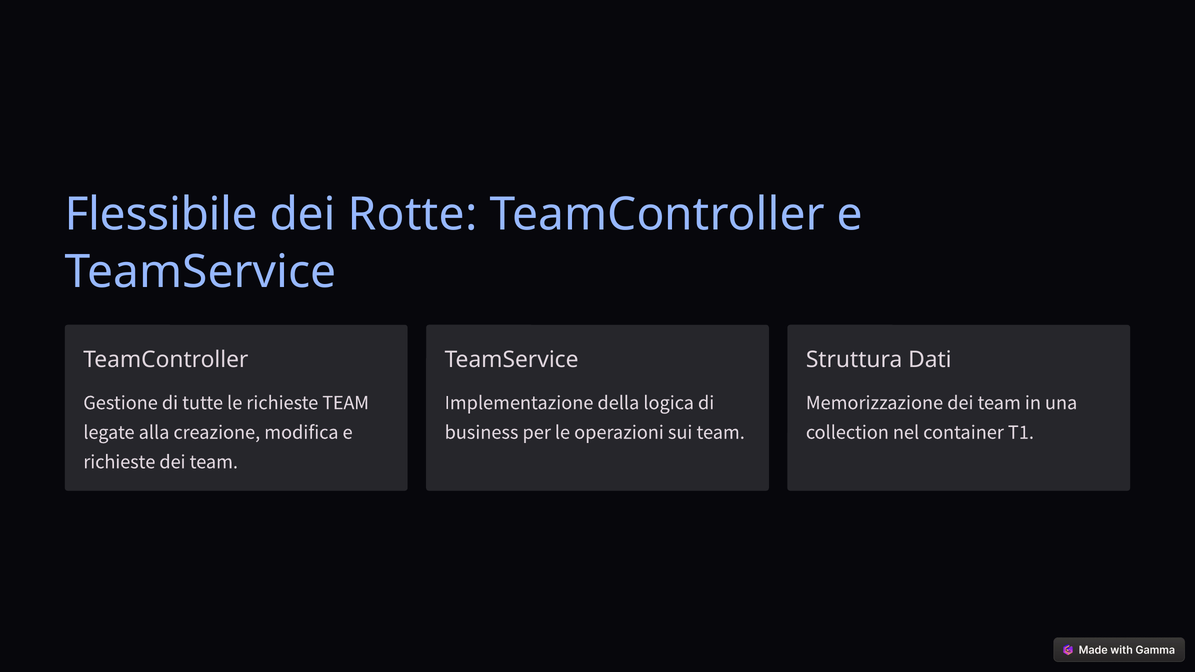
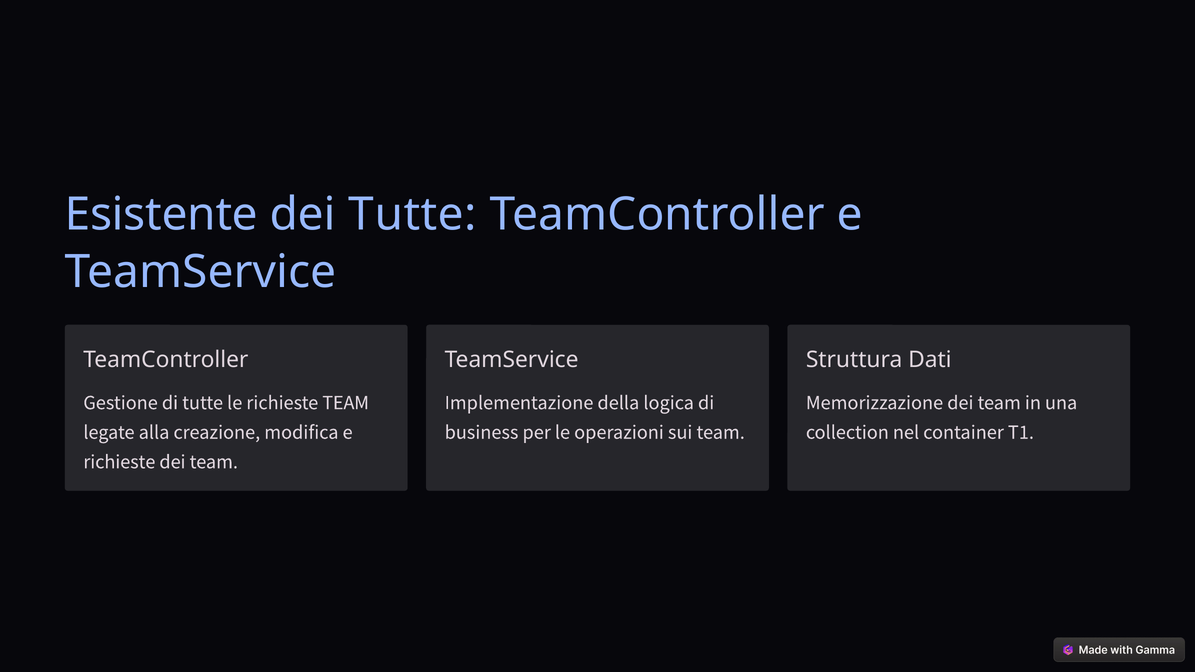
Flessibile: Flessibile -> Esistente (161, 214)
dei Rotte: Rotte -> Tutte (413, 214)
